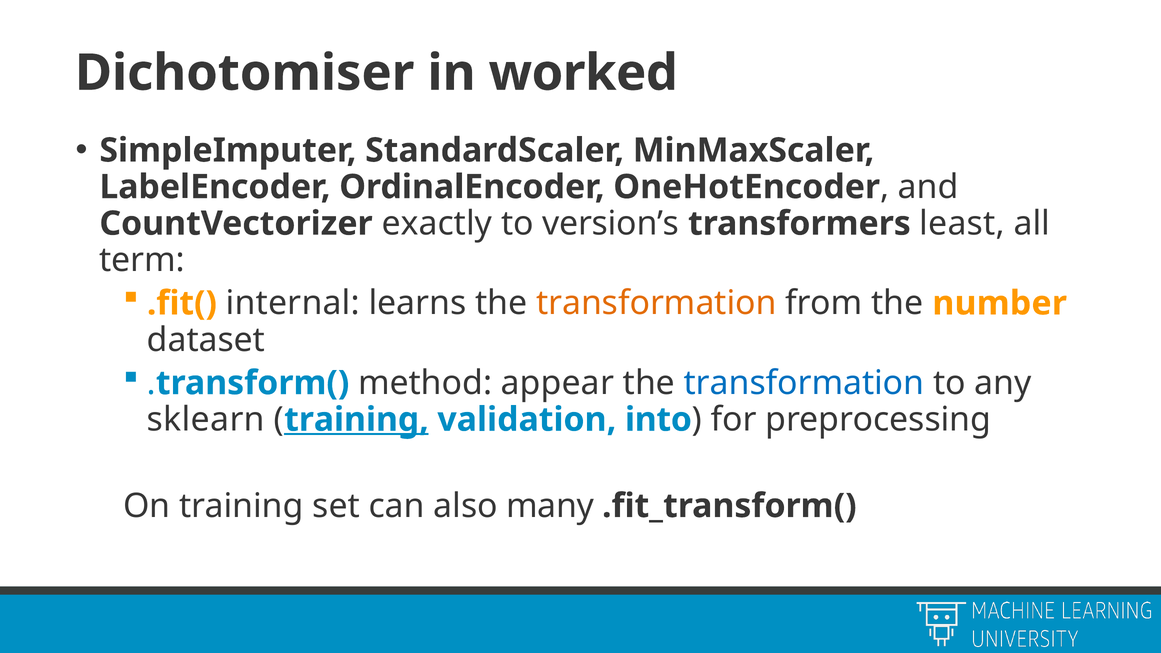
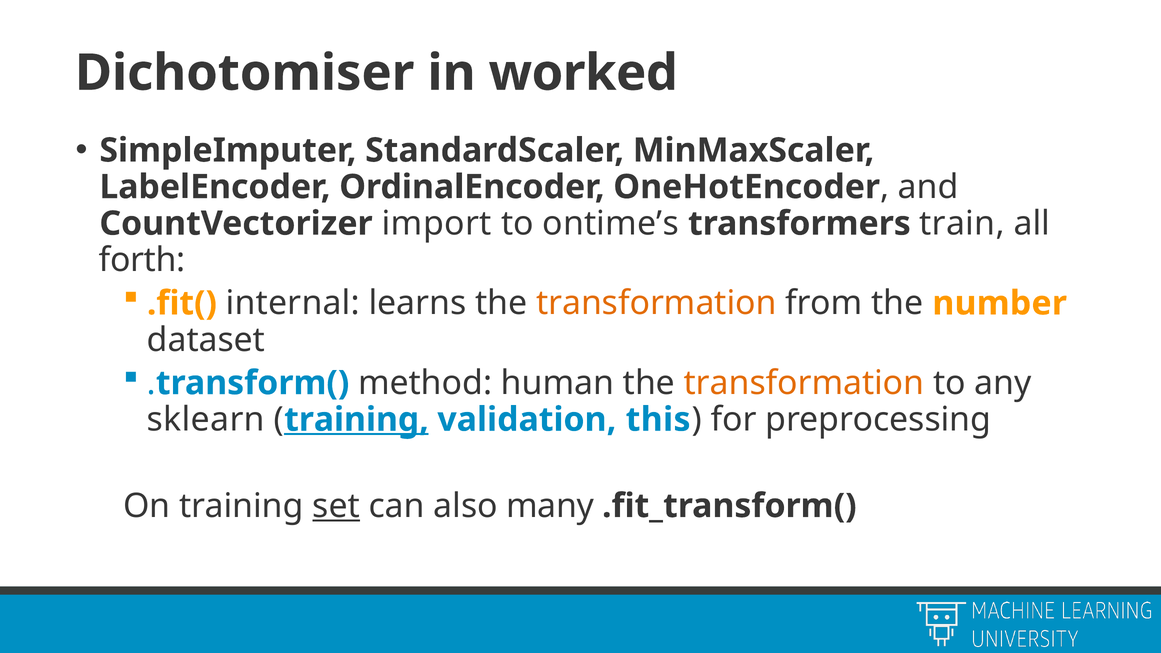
exactly: exactly -> import (437, 224)
version’s: version’s -> ontime’s (611, 224)
least: least -> train (962, 224)
term: term -> forth (142, 260)
appear: appear -> human (558, 383)
transformation colour: blue -> orange (804, 383)
into: into -> this (658, 420)
set underline: none -> present (336, 506)
